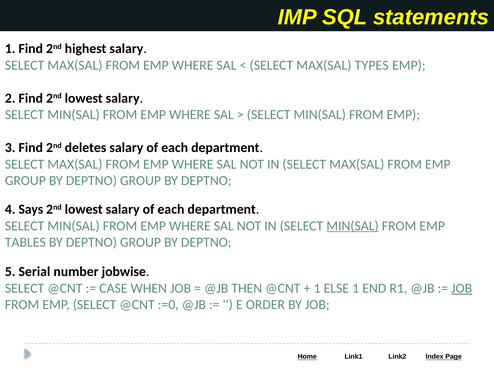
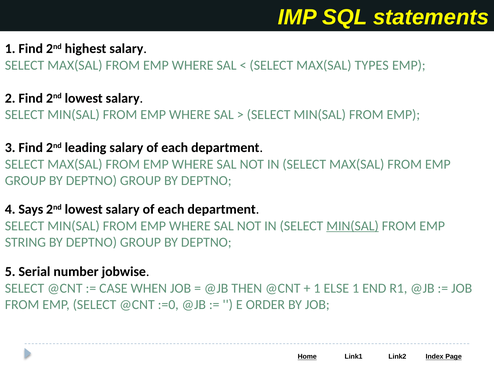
deletes: deletes -> leading (86, 147)
TABLES: TABLES -> STRING (25, 242)
JOB underline: present -> none (462, 288)
